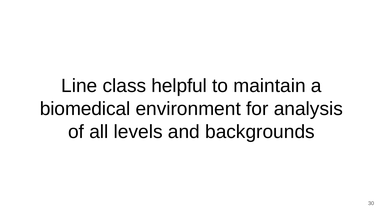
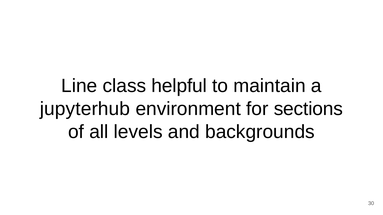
biomedical: biomedical -> jupyterhub (85, 109)
analysis: analysis -> sections (308, 109)
